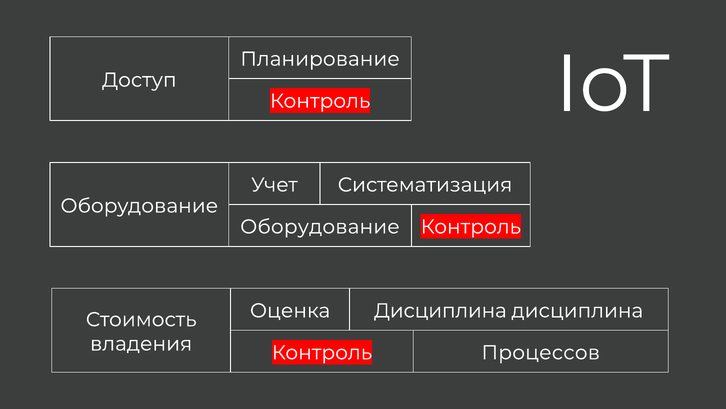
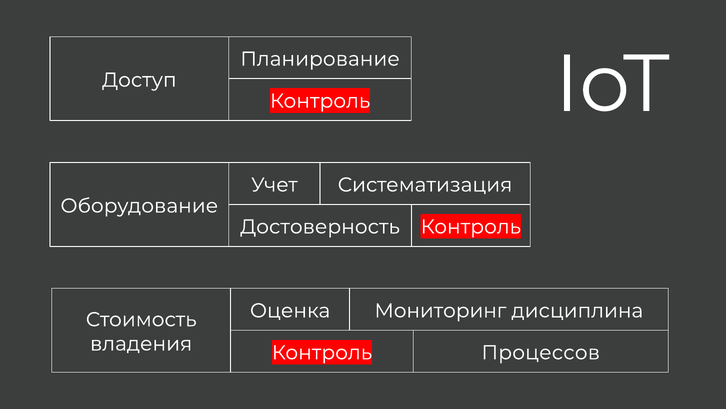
Оборудование: Оборудование -> Достоверность (320, 226)
Оценка Дисциплина: Дисциплина -> Мониторинг (440, 310)
